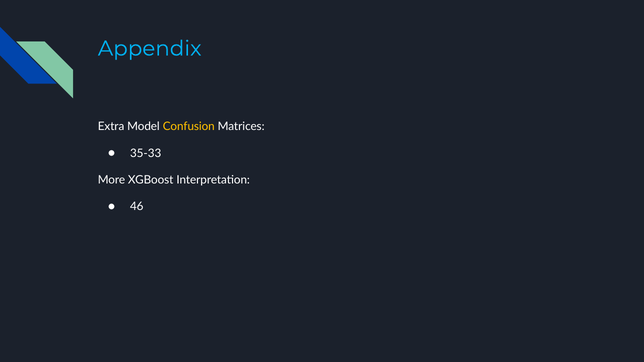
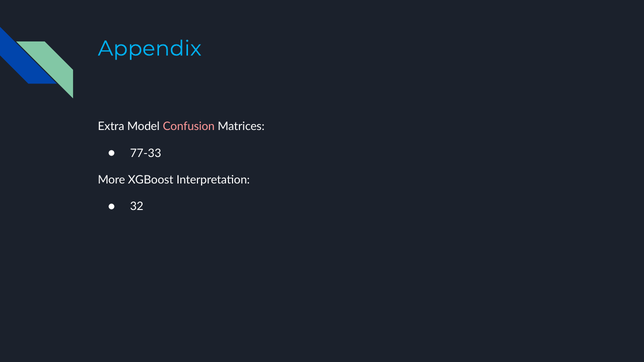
Confusion colour: yellow -> pink (189, 127)
35-33: 35-33 -> 77-33 (146, 153)
46: 46 -> 32 (137, 207)
